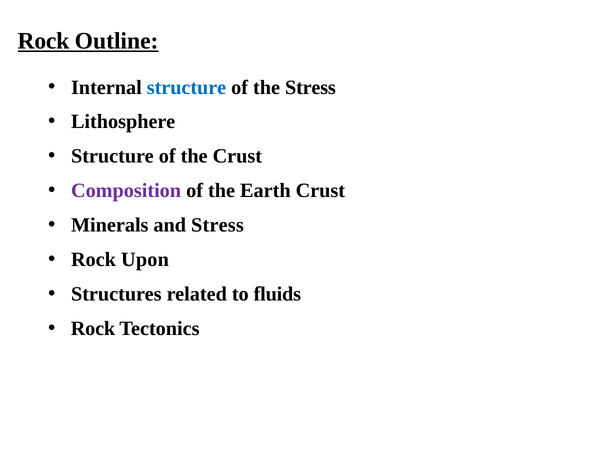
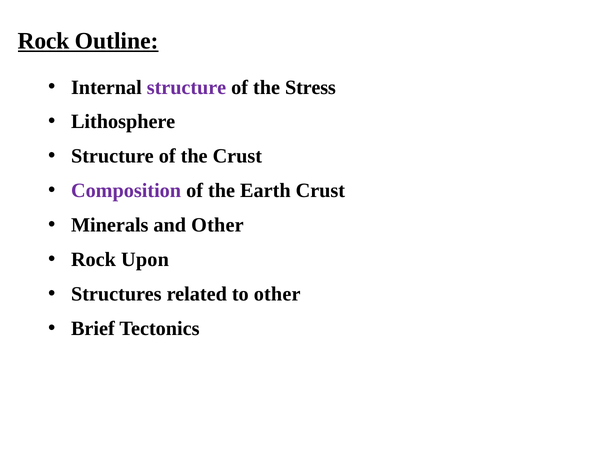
structure colour: blue -> purple (187, 87)
and Stress: Stress -> Other (217, 225)
to fluids: fluids -> other (277, 294)
Rock: Rock -> Brief (93, 328)
